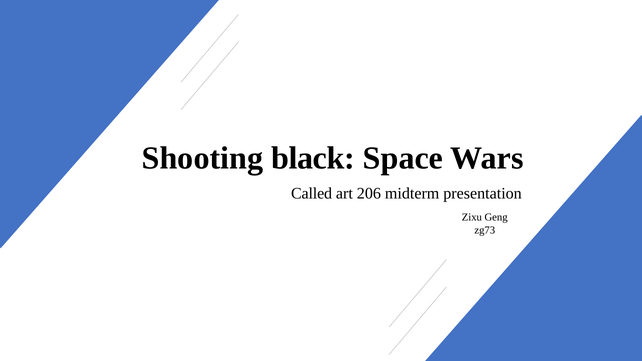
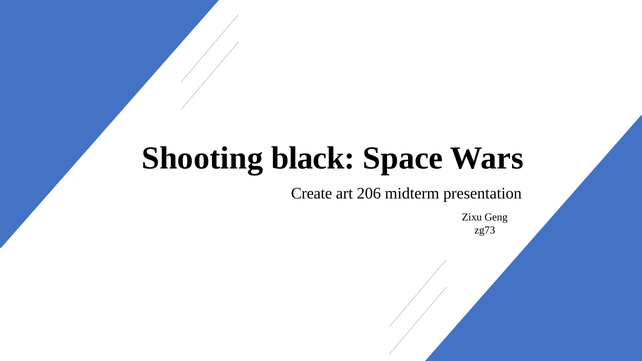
Called: Called -> Create (312, 193)
